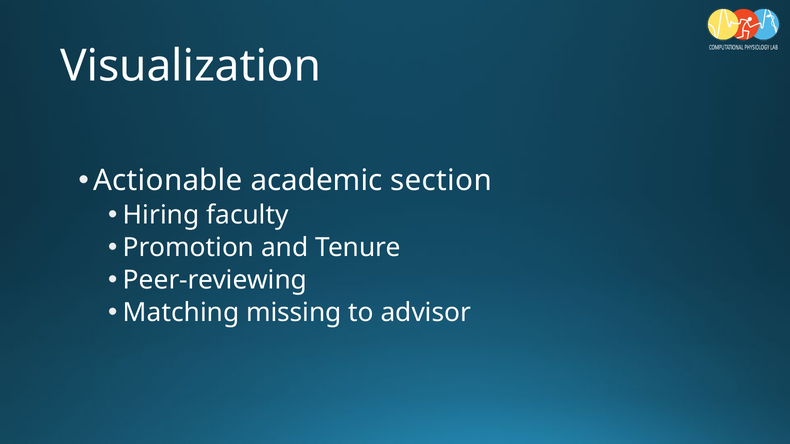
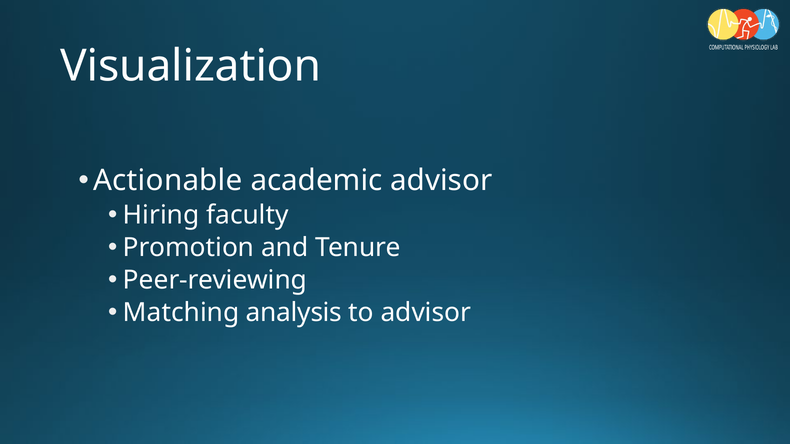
academic section: section -> advisor (441, 181)
missing: missing -> analysis (294, 313)
